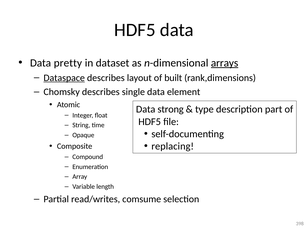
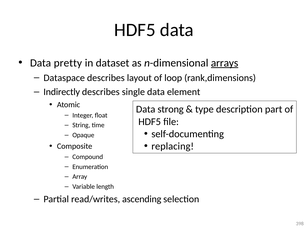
Dataspace underline: present -> none (64, 78)
built: built -> loop (173, 78)
Chomsky: Chomsky -> Indirectly (62, 92)
comsume: comsume -> ascending (142, 199)
